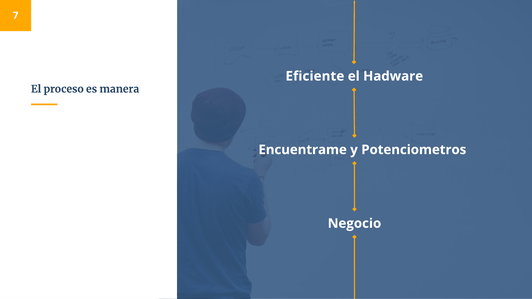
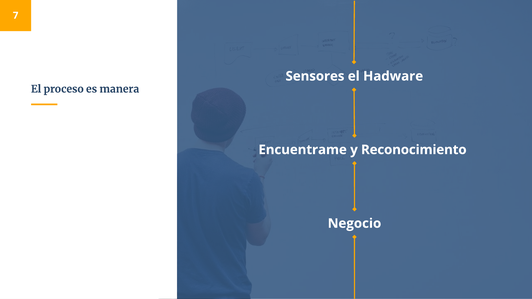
Eficiente: Eficiente -> Sensores (315, 76)
Potenciometros: Potenciometros -> Reconocimiento (414, 150)
